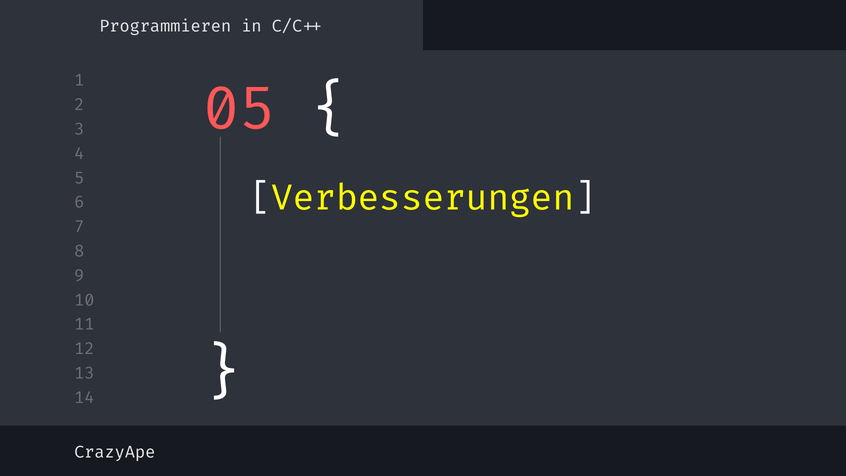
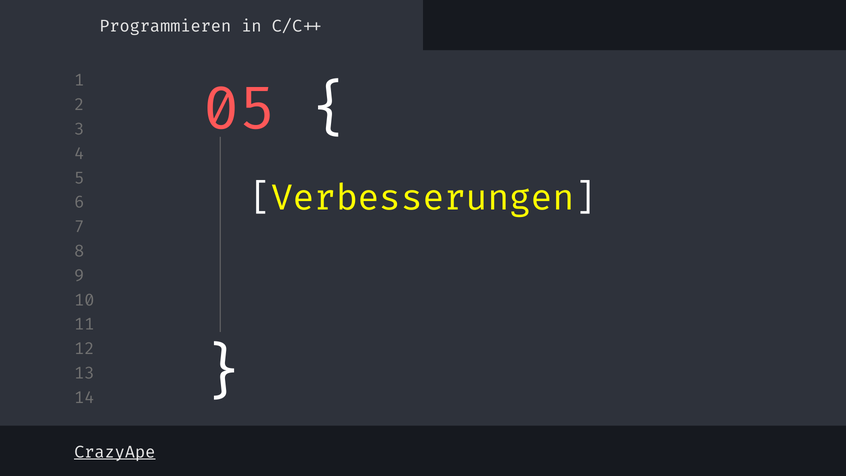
CrazyApe underline: none -> present (115, 452)
